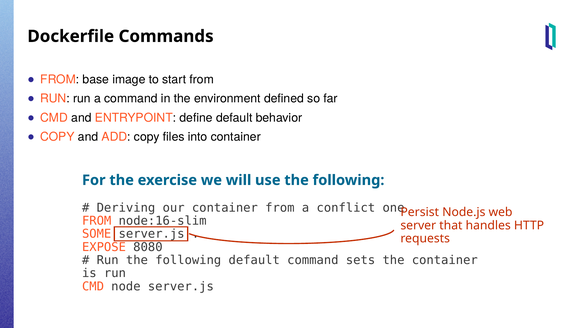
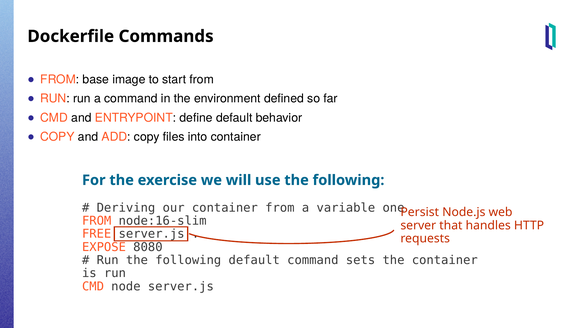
conflict: conflict -> variable (346, 208)
SOME: SOME -> FREE (97, 234)
